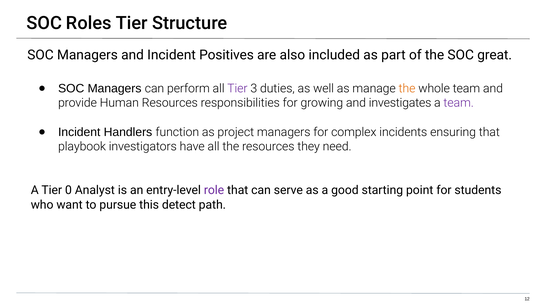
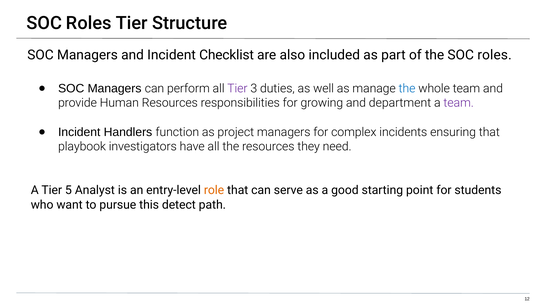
Positives: Positives -> Checklist (227, 55)
the SOC great: great -> roles (495, 55)
the colour: orange -> blue (407, 88)
investigates: investigates -> department (400, 103)
0: 0 -> 5 (68, 190)
role colour: purple -> orange (214, 190)
